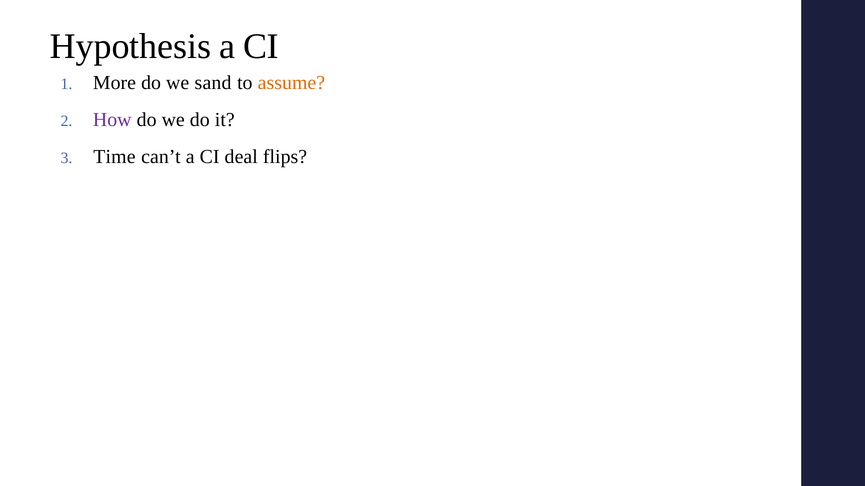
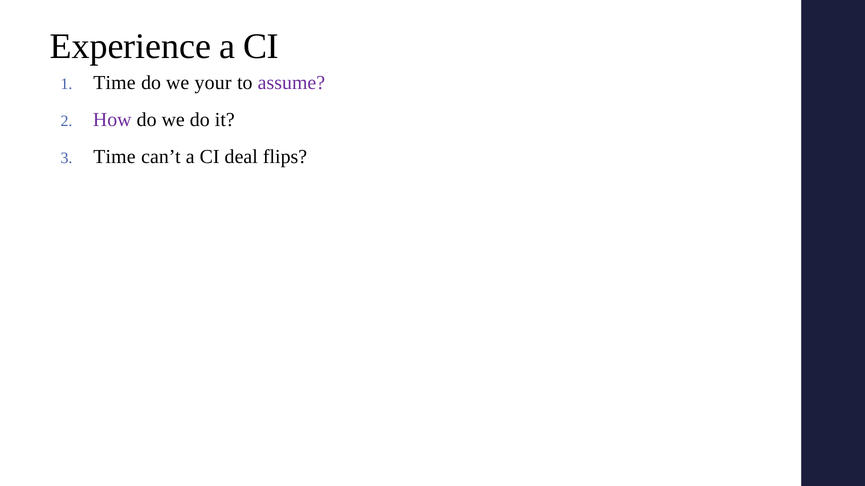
Hypothesis: Hypothesis -> Experience (130, 46)
More: More -> Time (114, 83)
sand: sand -> your (213, 83)
assume colour: orange -> purple (291, 83)
